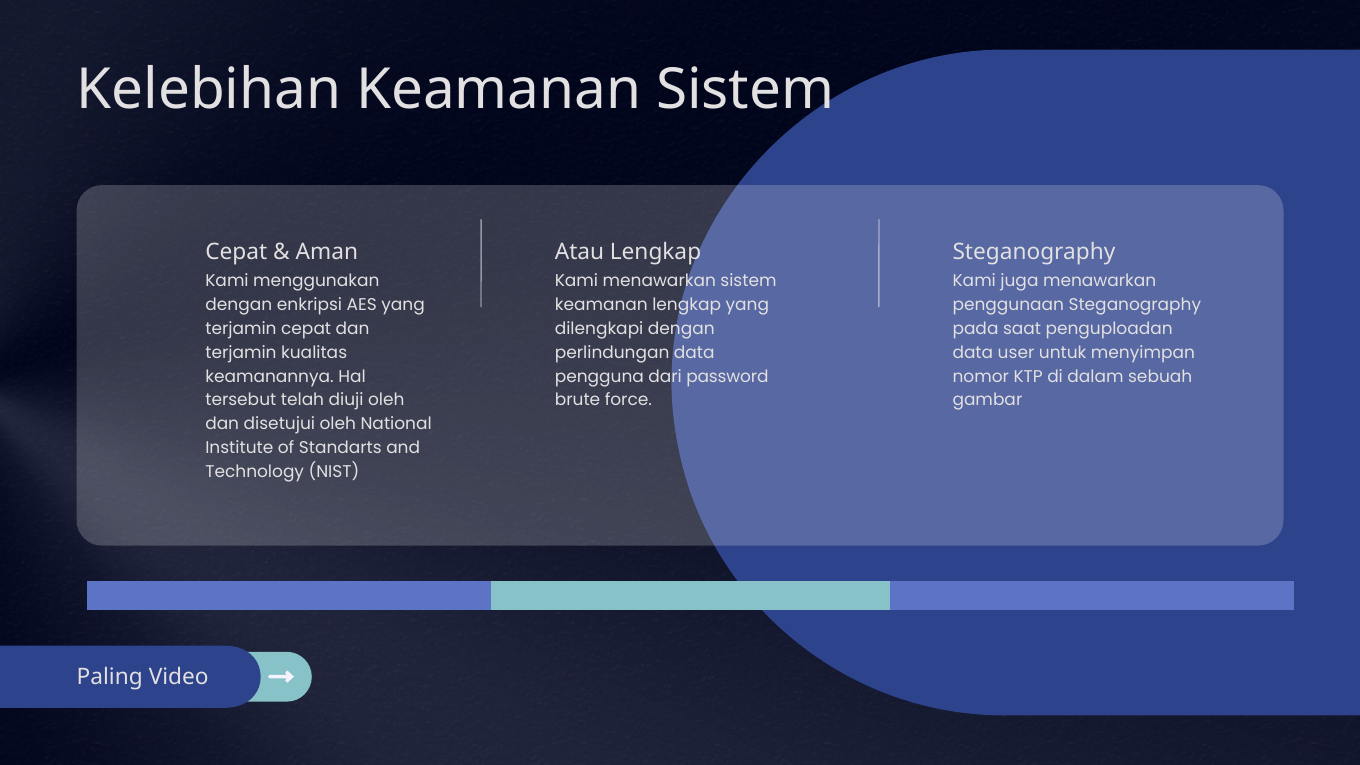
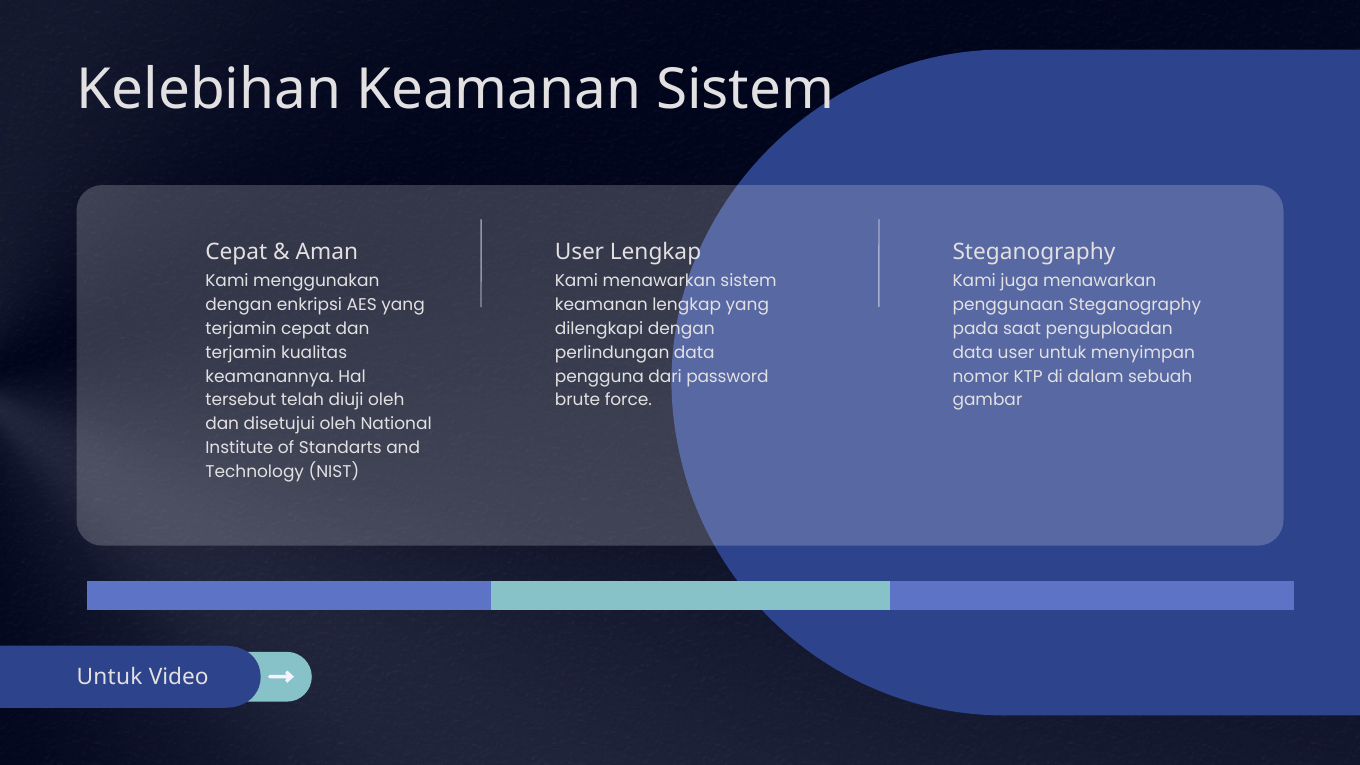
Aman Atau: Atau -> User (579, 252)
Paling: Paling -> Untuk (110, 677)
